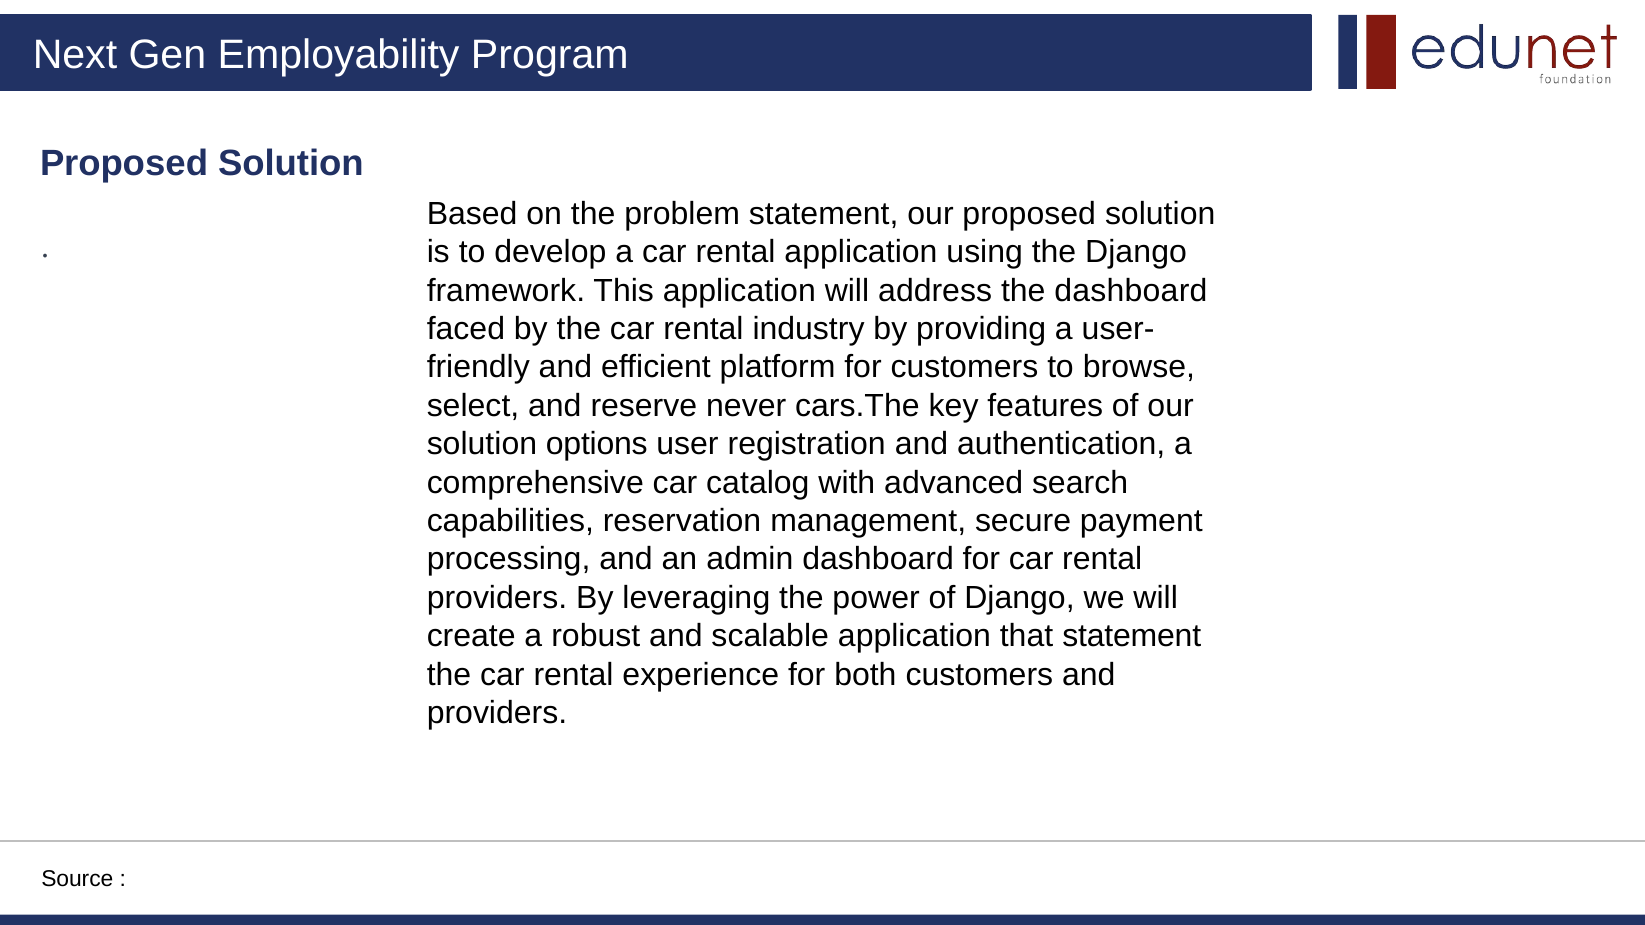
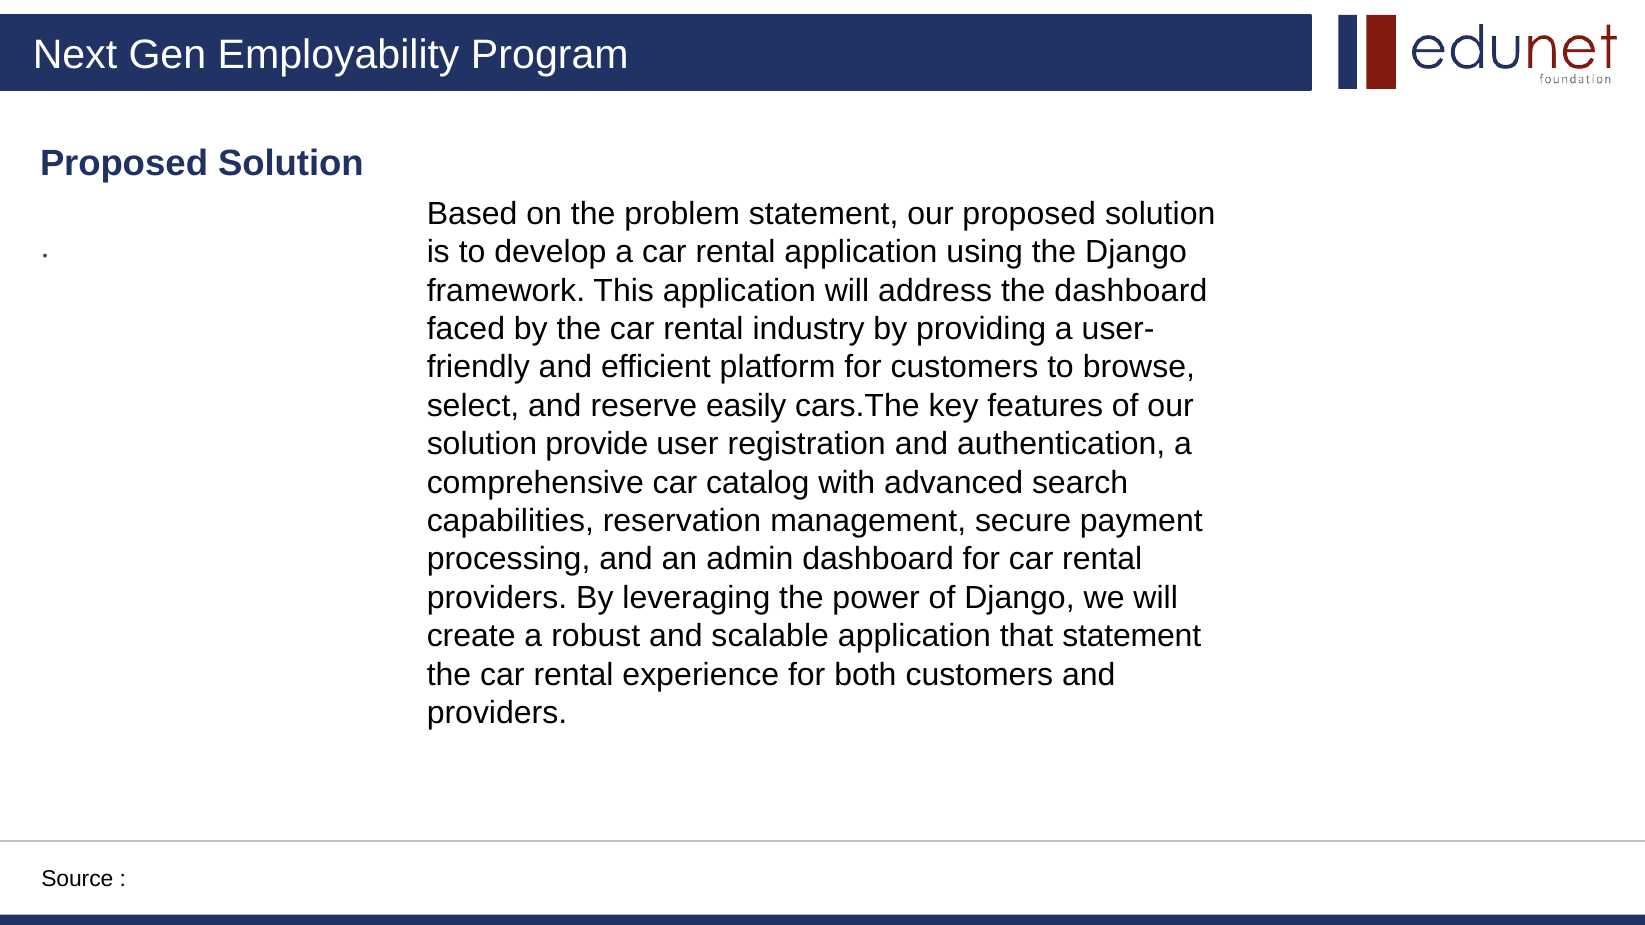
never: never -> easily (746, 406)
options: options -> provide (597, 444)
